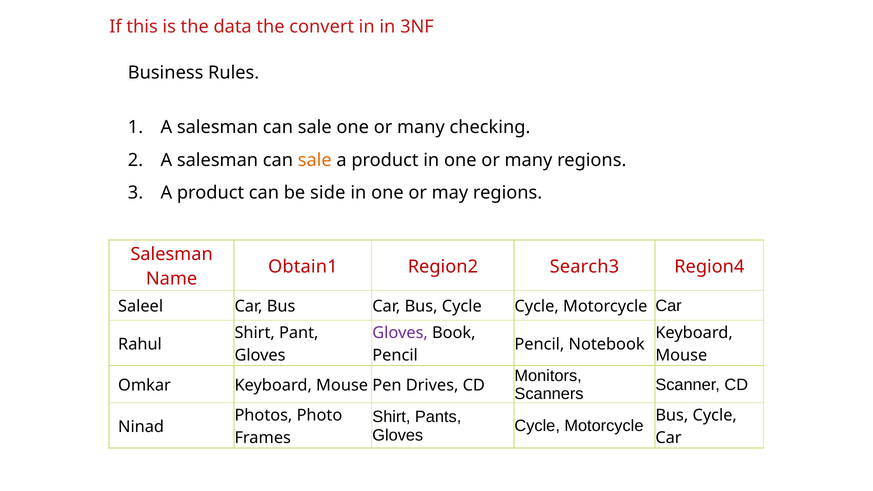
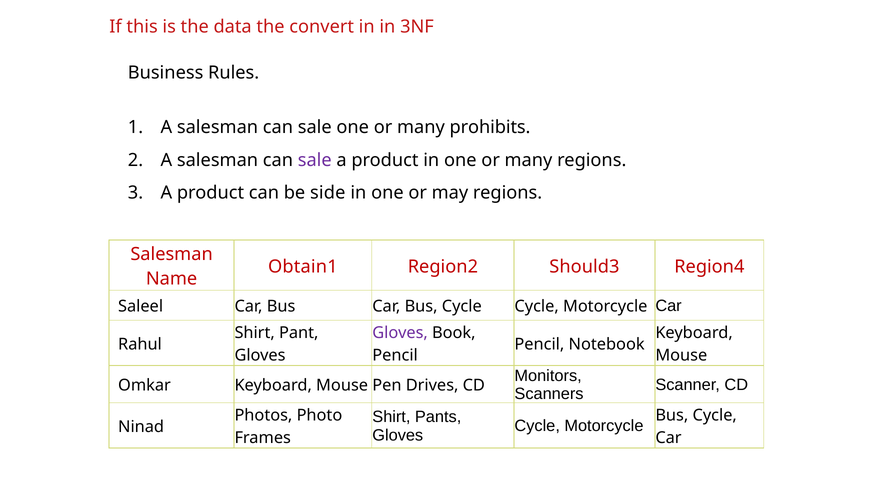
checking: checking -> prohibits (490, 127)
sale colour: orange -> purple (315, 160)
Search3: Search3 -> Should3 (584, 267)
